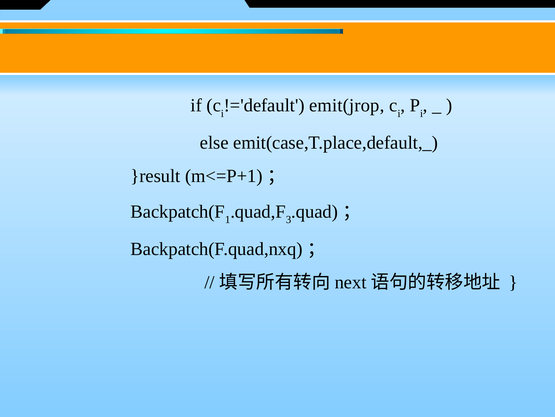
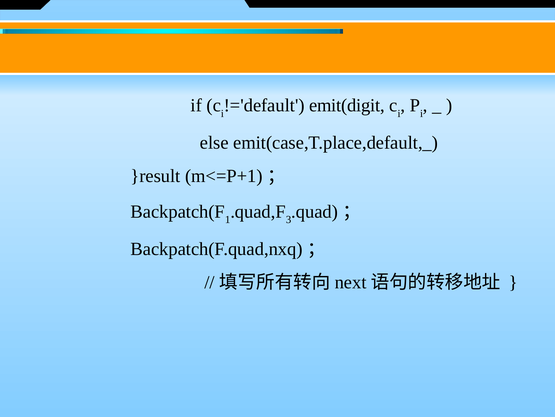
emit(jrop: emit(jrop -> emit(digit (347, 105)
